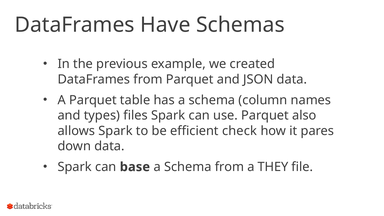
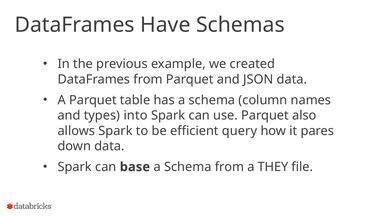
files: files -> into (136, 115)
check: check -> query (240, 131)
